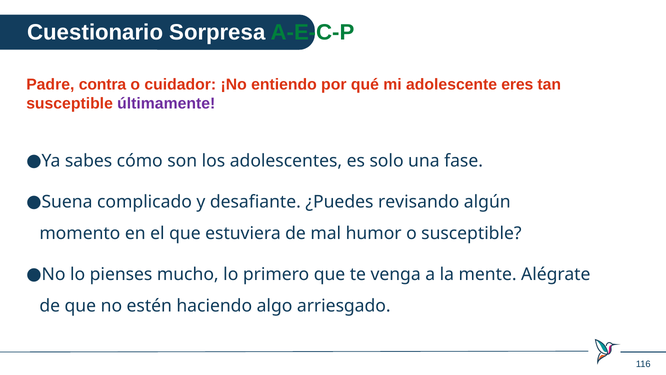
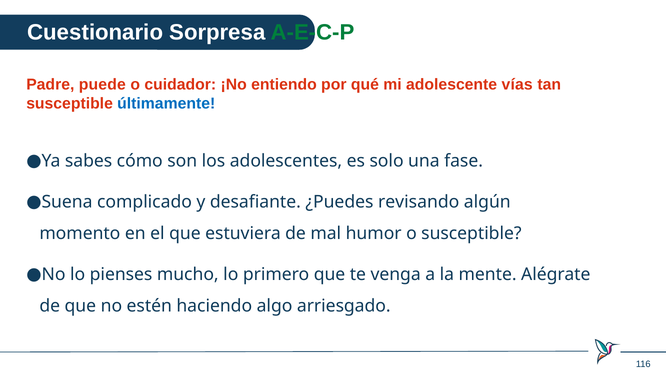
contra: contra -> puede (102, 85)
eres: eres -> vías (517, 85)
últimamente colour: purple -> blue (166, 104)
